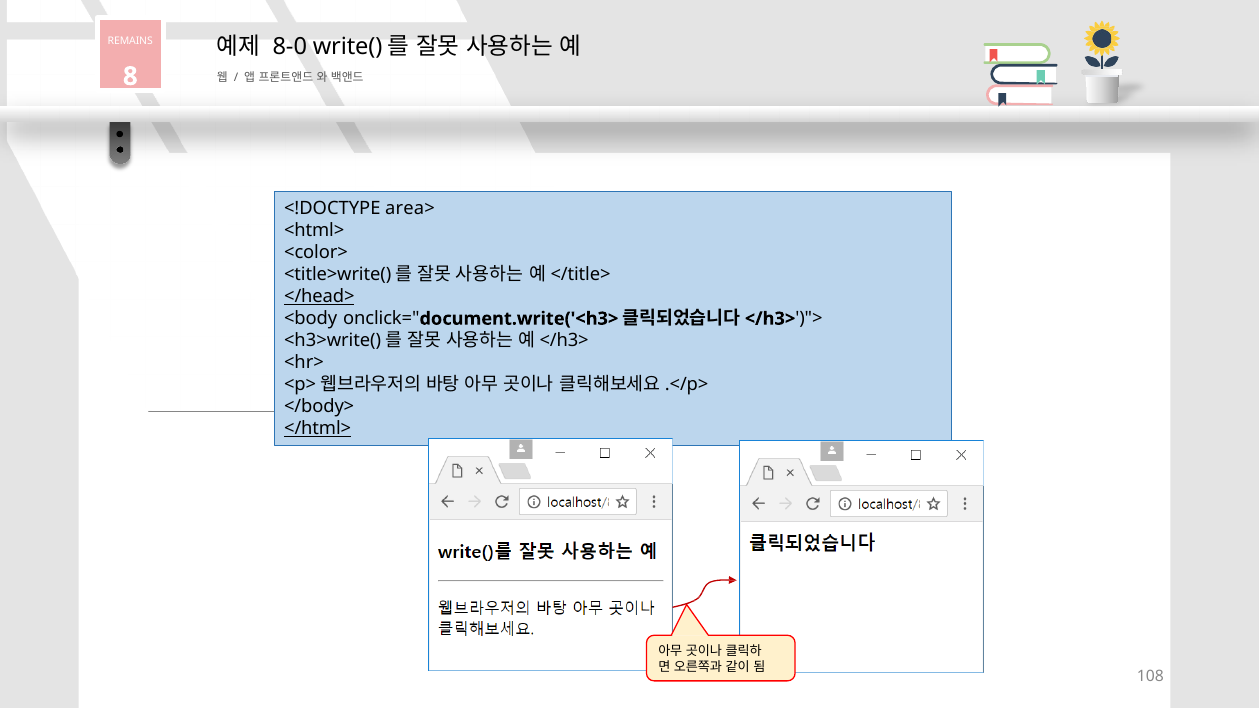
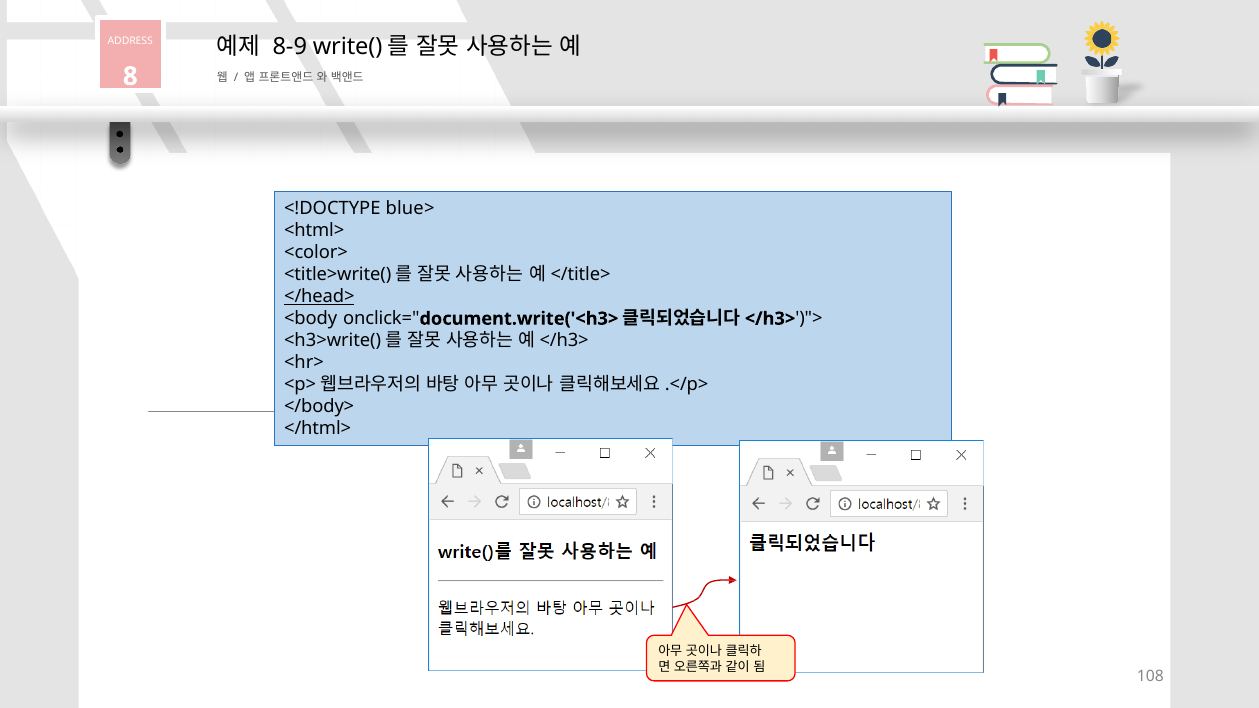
REMAINS: REMAINS -> ADDRESS (130, 41)
8-0: 8-0 -> 8-9 (290, 47)
area>: area> -> blue> (410, 208)
</html> underline: present -> none (318, 429)
